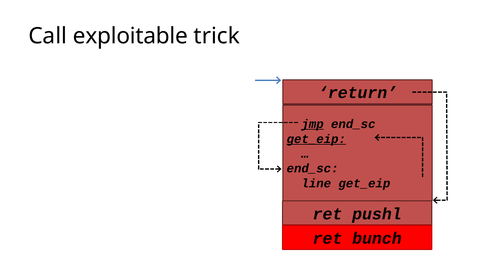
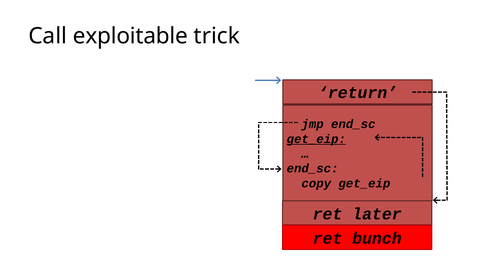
jmp underline: present -> none (313, 124)
line: line -> copy (316, 183)
pushl: pushl -> later (377, 214)
